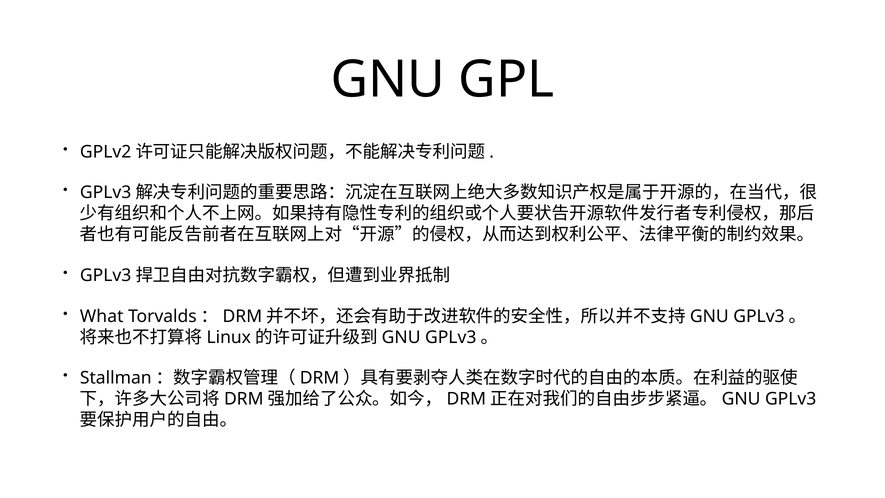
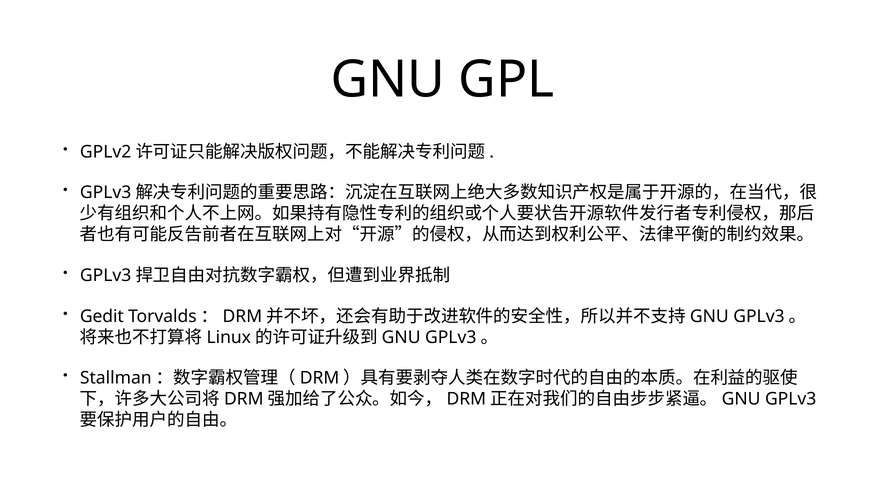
What: What -> Gedit (102, 316)
